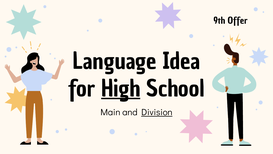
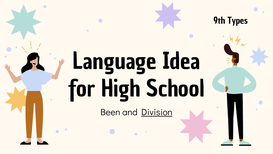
Offer: Offer -> Types (238, 21)
High underline: present -> none (121, 89)
Main: Main -> Been (110, 112)
